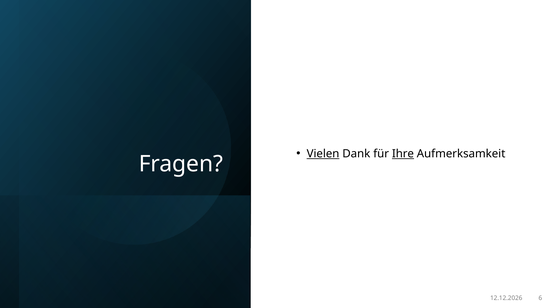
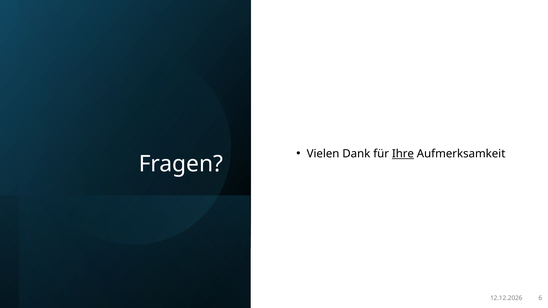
Vielen underline: present -> none (323, 154)
